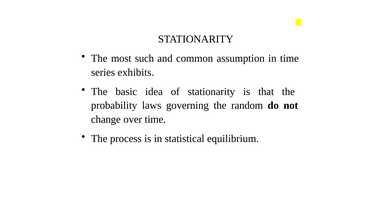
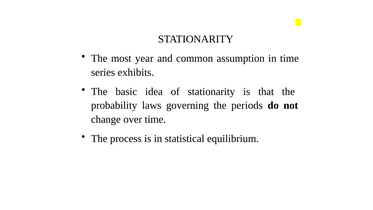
such: such -> year (144, 58)
random: random -> periods (247, 105)
